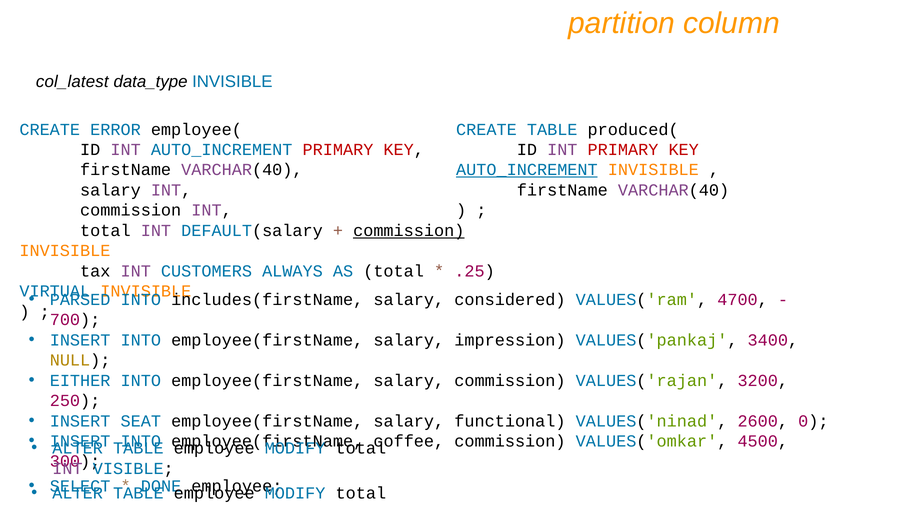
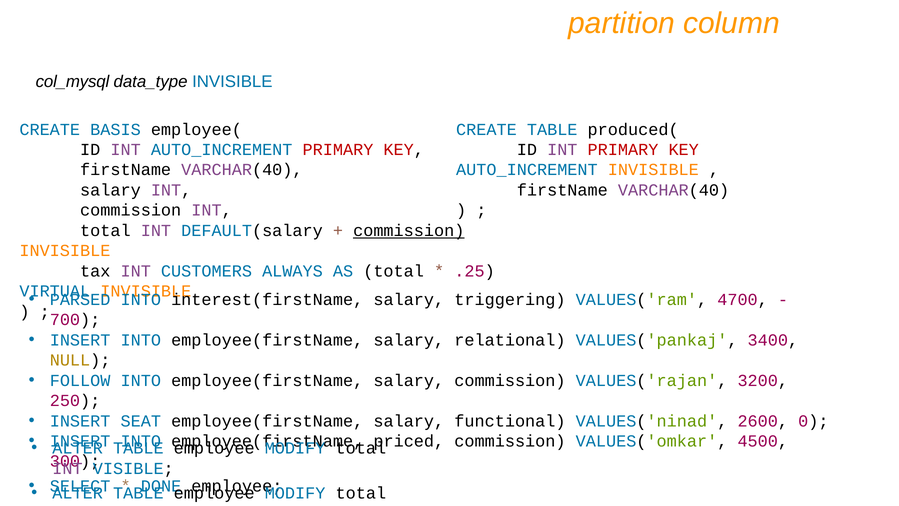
col_latest: col_latest -> col_mysql (72, 82)
ERROR: ERROR -> BASIS (115, 129)
AUTO_INCREMENT underline: present -> none (527, 170)
includes(firstName: includes(firstName -> interest(firstName (267, 299)
considered: considered -> triggering (510, 299)
impression: impression -> relational (510, 340)
EITHER: EITHER -> FOLLOW (80, 380)
coffee: coffee -> priced (409, 441)
